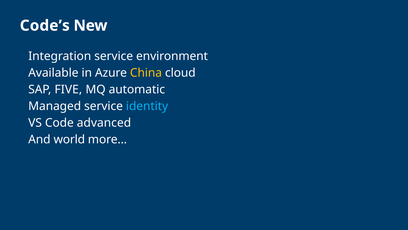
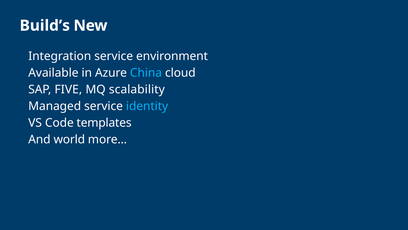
Code’s: Code’s -> Build’s (45, 26)
China colour: yellow -> light blue (146, 73)
automatic: automatic -> scalability (137, 89)
advanced: advanced -> templates (104, 123)
